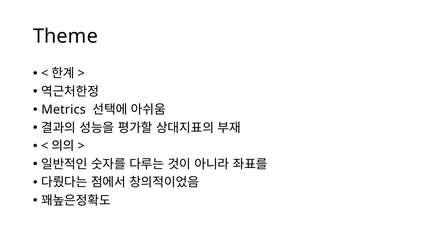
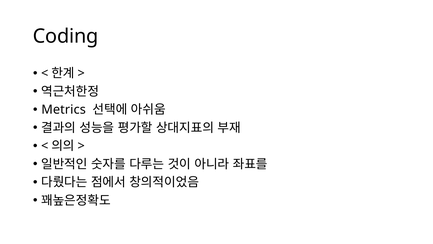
Theme: Theme -> Coding (66, 36)
